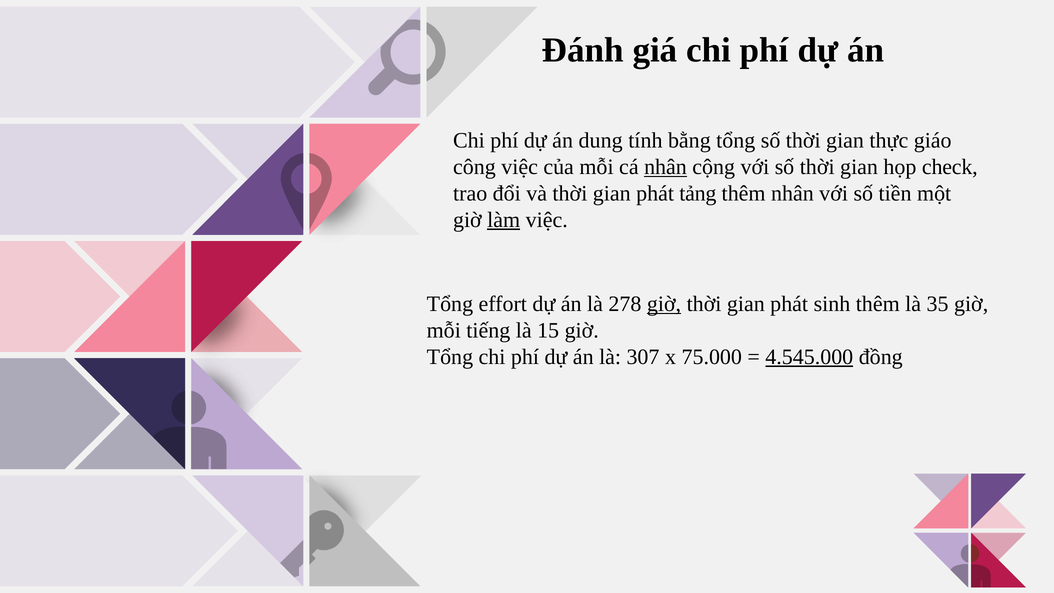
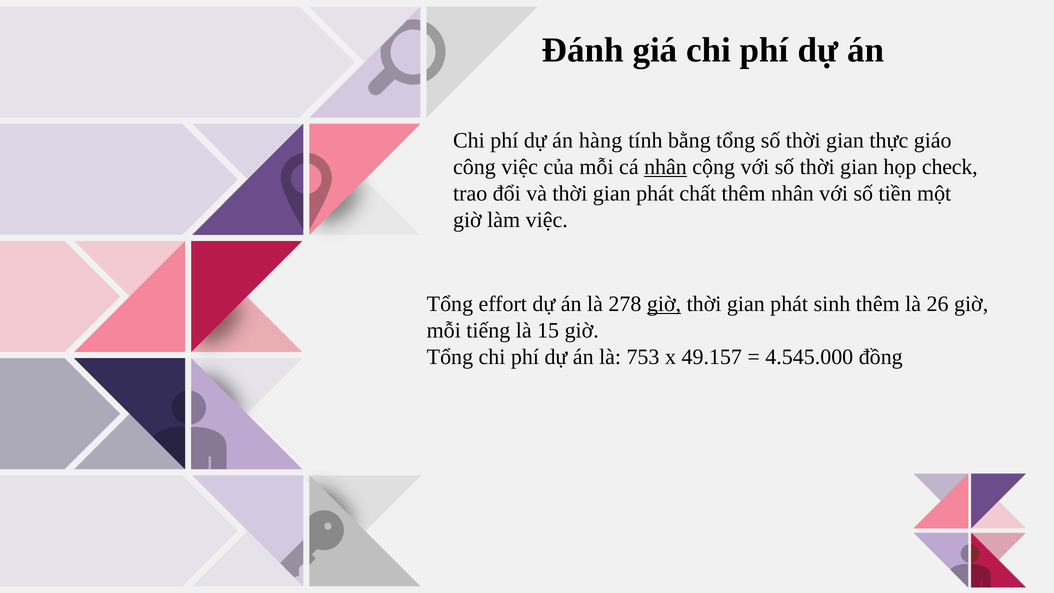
dung: dung -> hàng (601, 141)
tảng: tảng -> chất (698, 193)
làm underline: present -> none (504, 220)
35: 35 -> 26 (938, 304)
307: 307 -> 753 (643, 357)
75.000: 75.000 -> 49.157 (712, 357)
4.545.000 underline: present -> none (809, 357)
